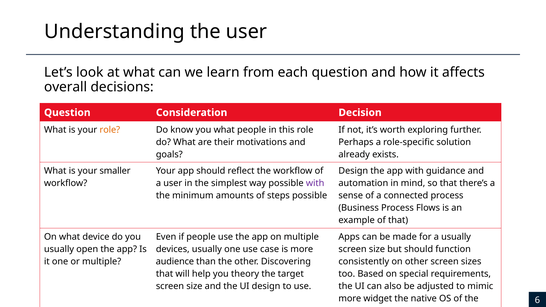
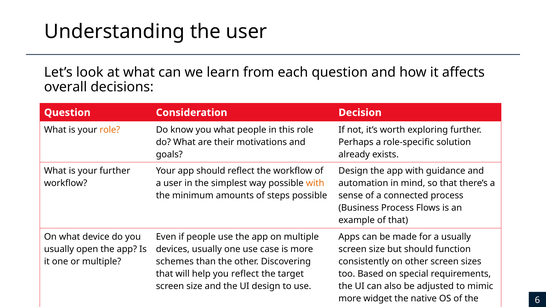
your smaller: smaller -> further (115, 171)
with colour: purple -> orange (315, 183)
audience: audience -> schemes (175, 262)
you theory: theory -> reflect (245, 274)
